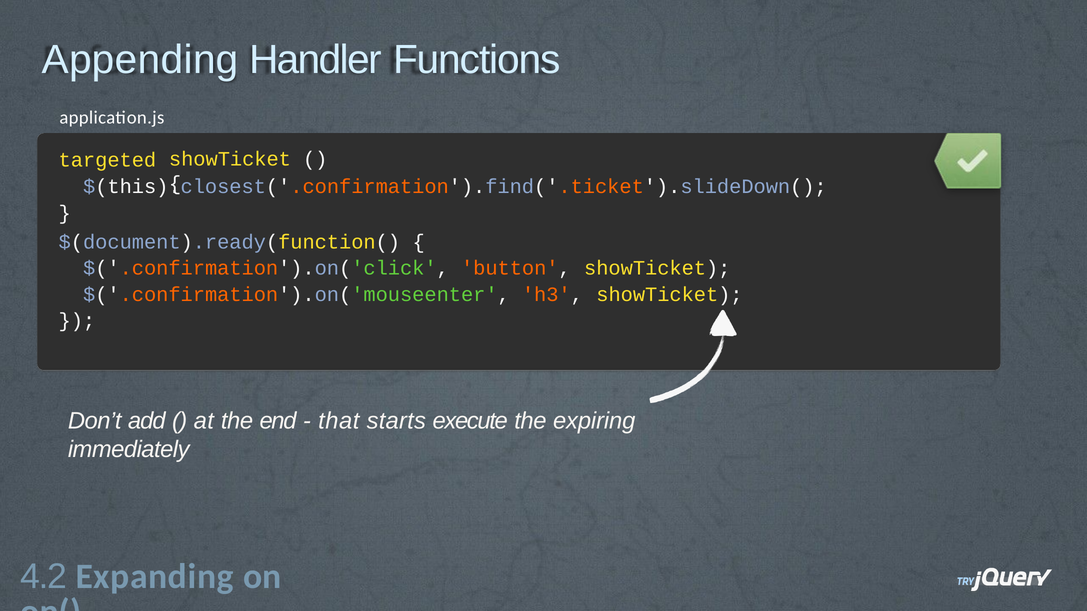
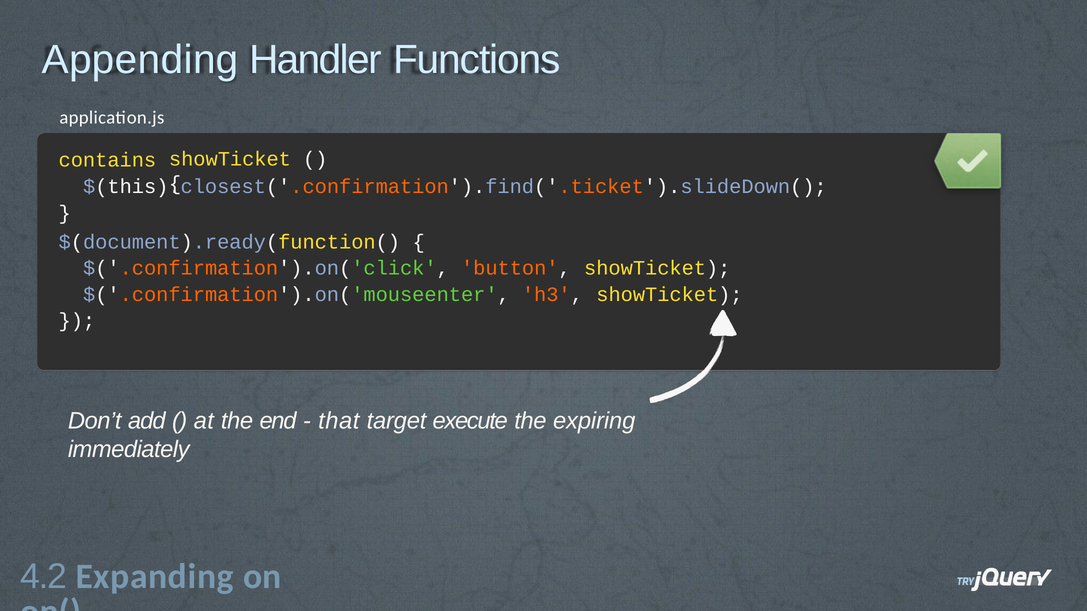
targeted: targeted -> contains (107, 160)
starts: starts -> target (396, 421)
